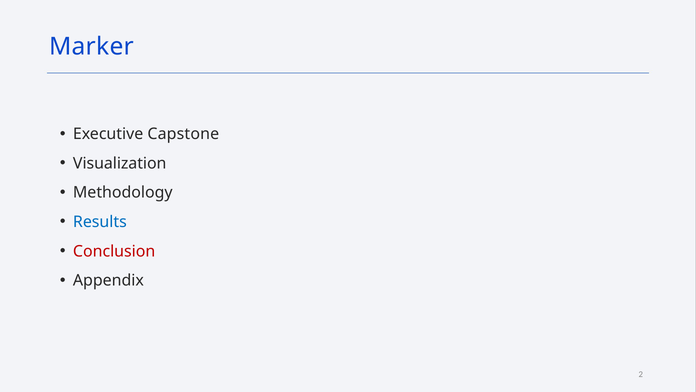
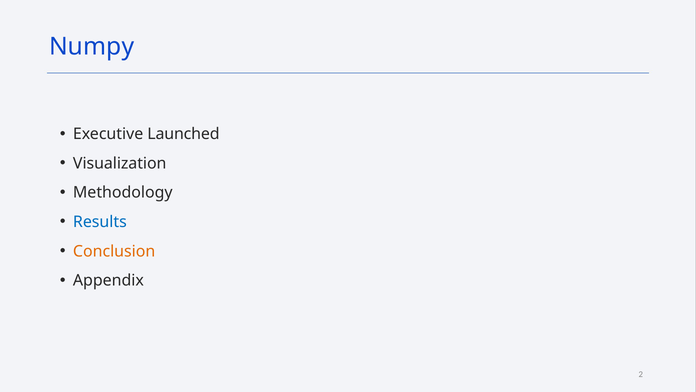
Marker: Marker -> Numpy (92, 46)
Capstone: Capstone -> Launched (183, 134)
Conclusion colour: red -> orange (114, 251)
